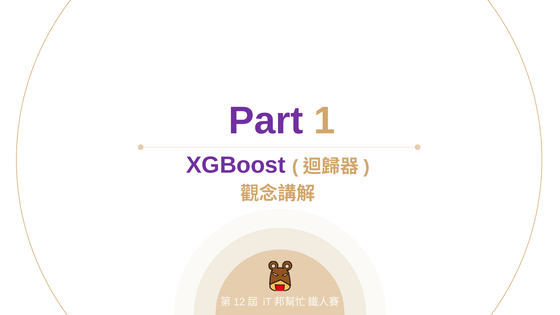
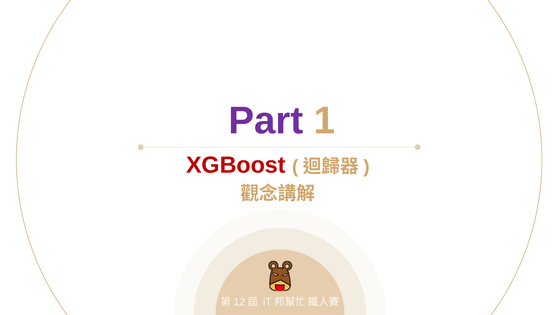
XGBoost colour: purple -> red (236, 165)
